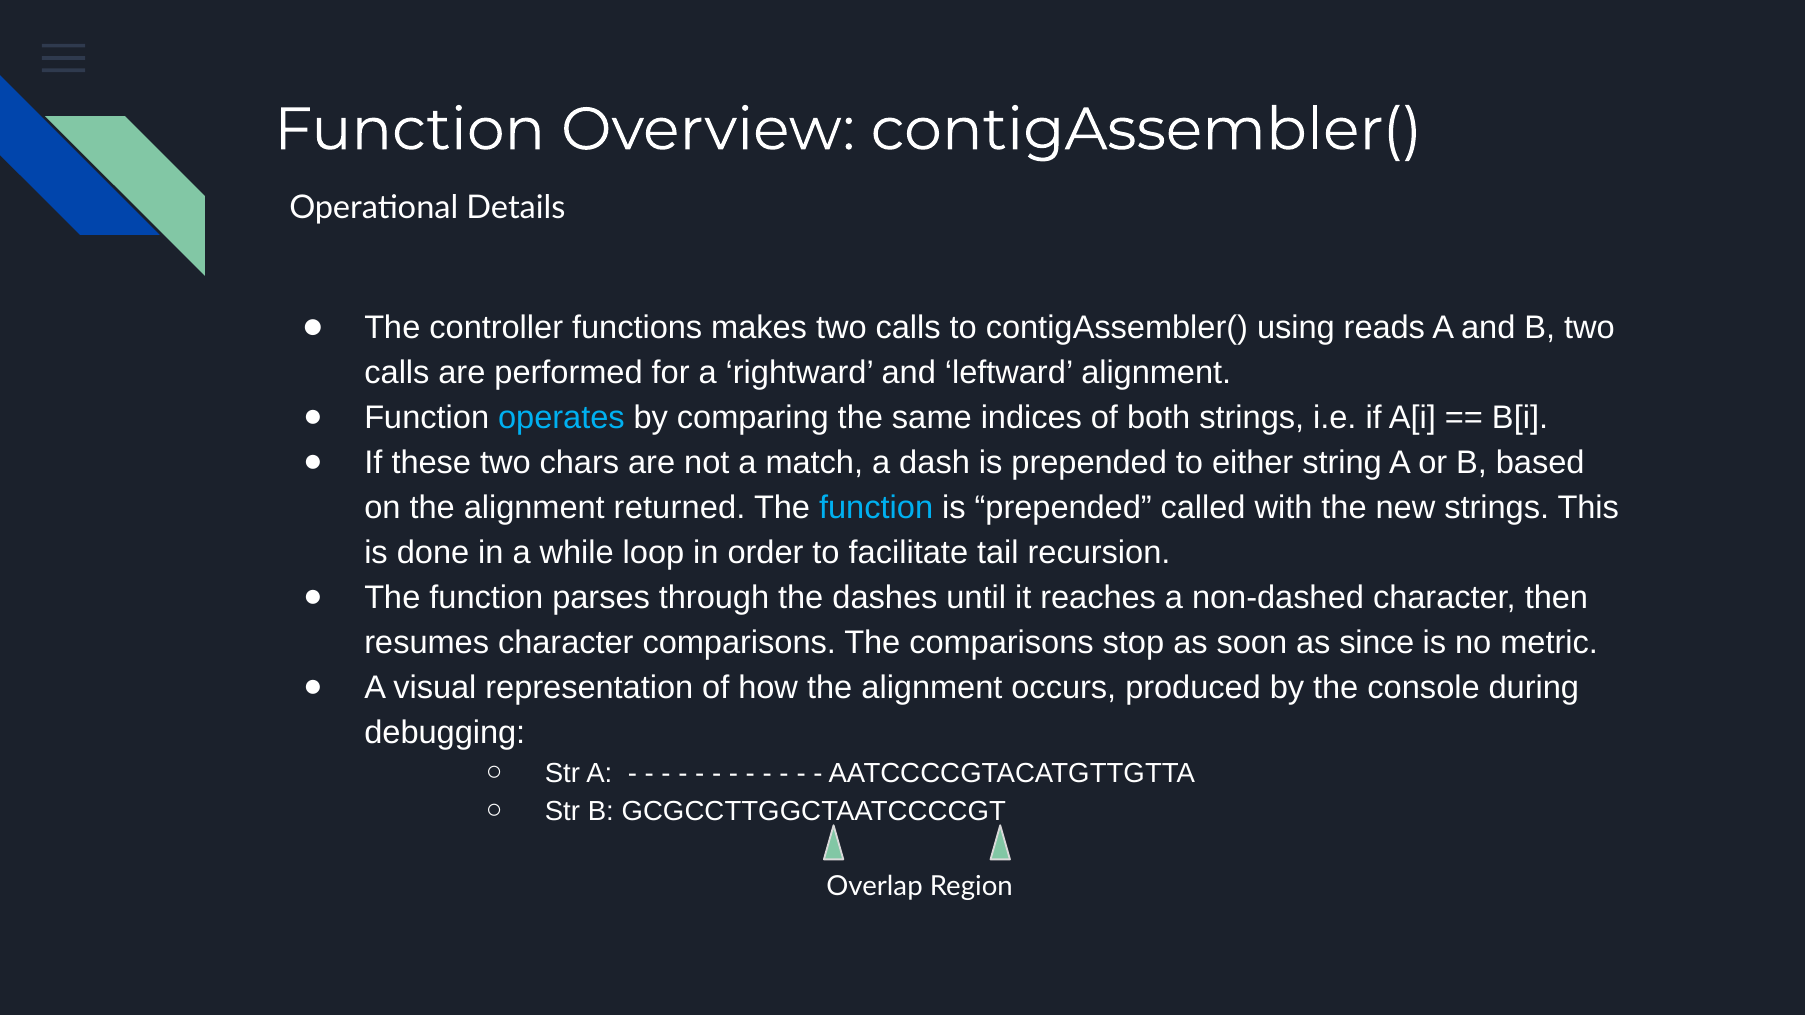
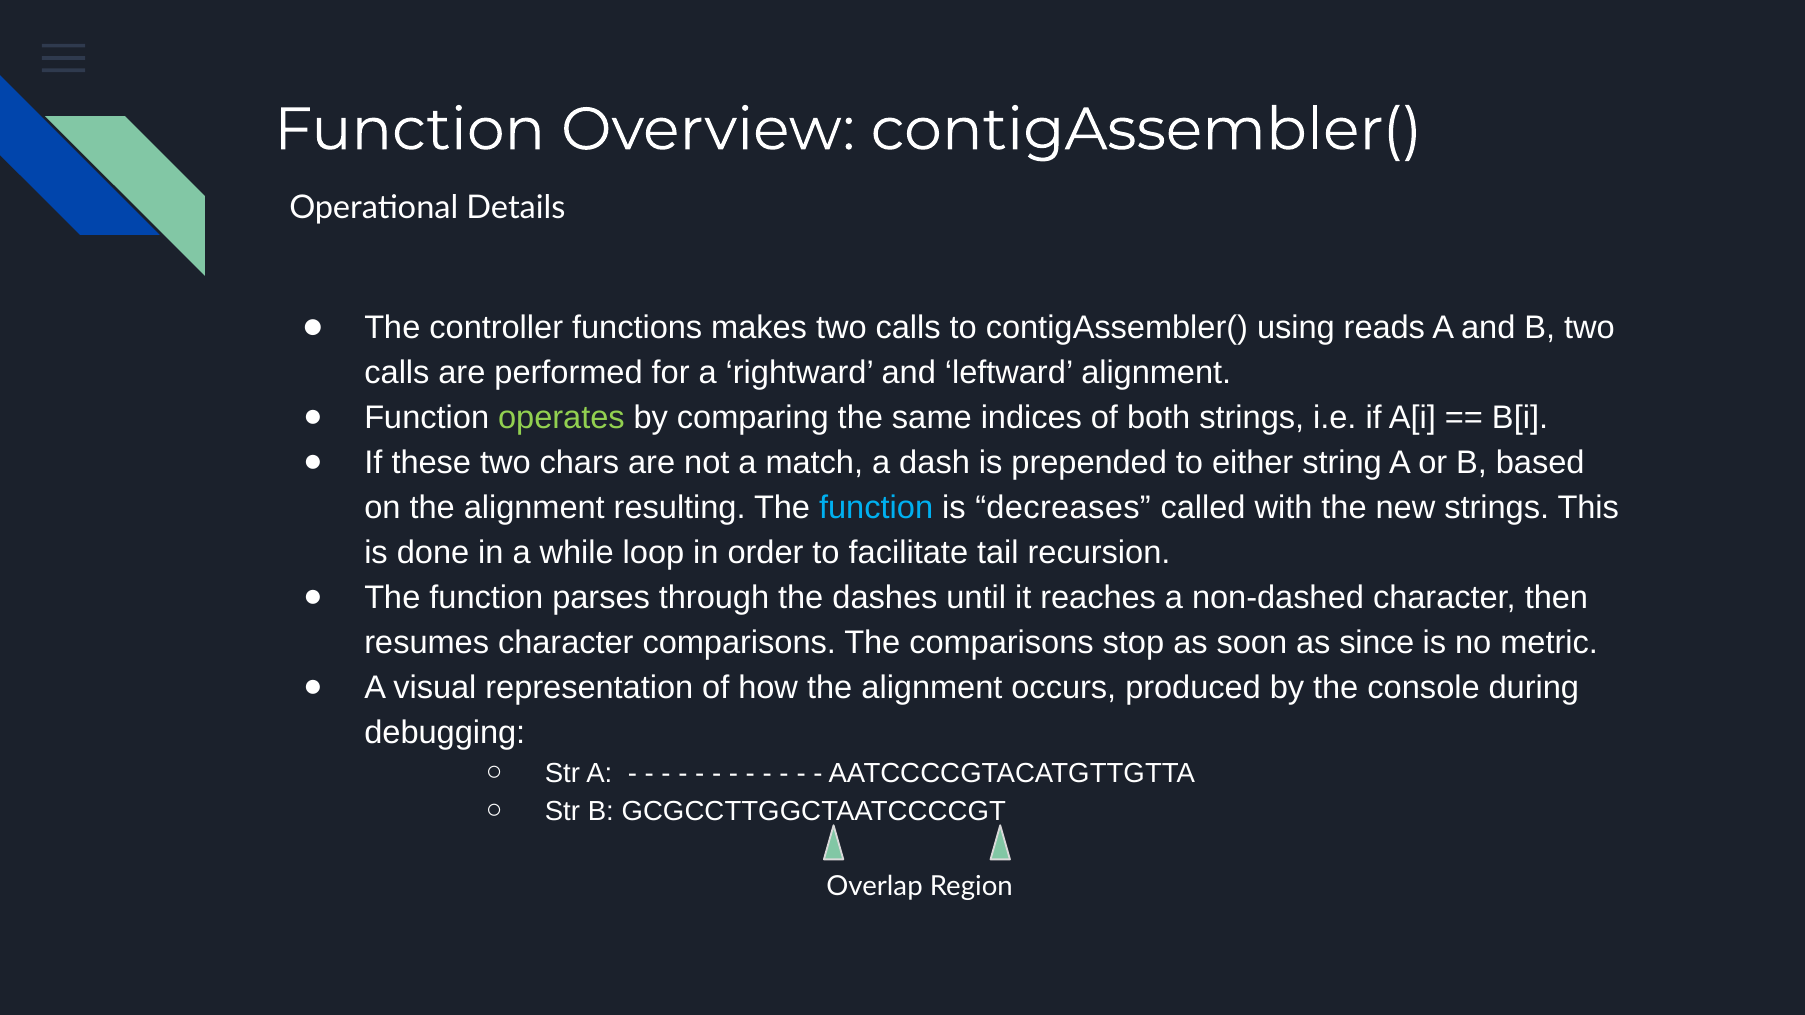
operates colour: light blue -> light green (561, 418)
returned: returned -> resulting (680, 508)
prepended: prepended -> decreases (1063, 508)
